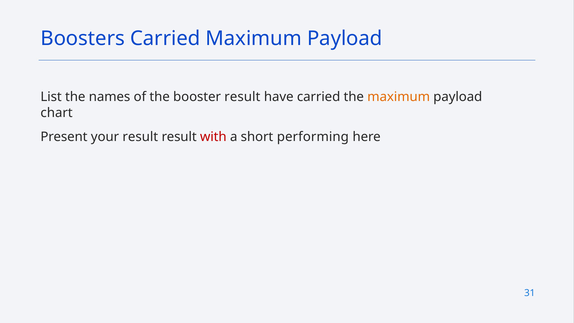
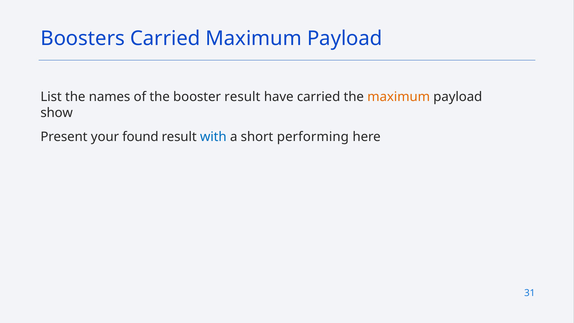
chart: chart -> show (57, 113)
your result: result -> found (140, 137)
with colour: red -> blue (213, 137)
